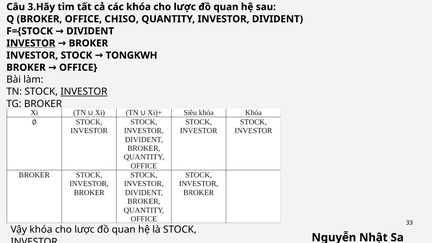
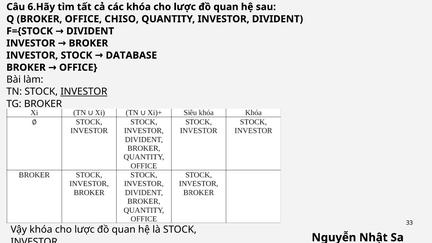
3.Hãy: 3.Hãy -> 6.Hãy (41, 7)
INVESTOR underline: present -> none (31, 43)
TONGKWH: TONGKWH -> DATABASE (131, 55)
